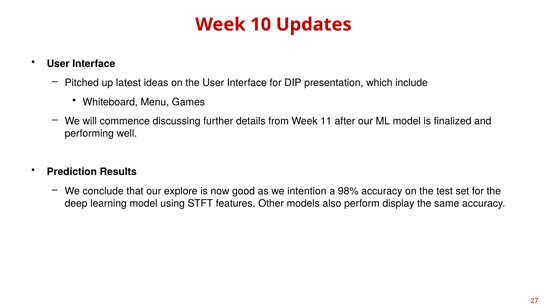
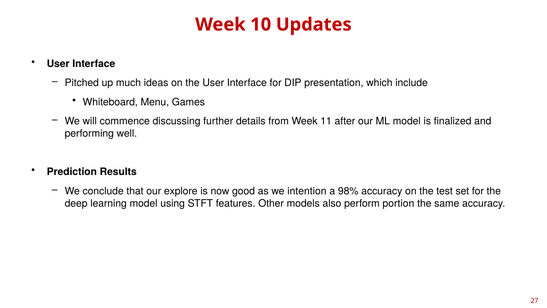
latest: latest -> much (128, 83)
display: display -> portion (398, 203)
